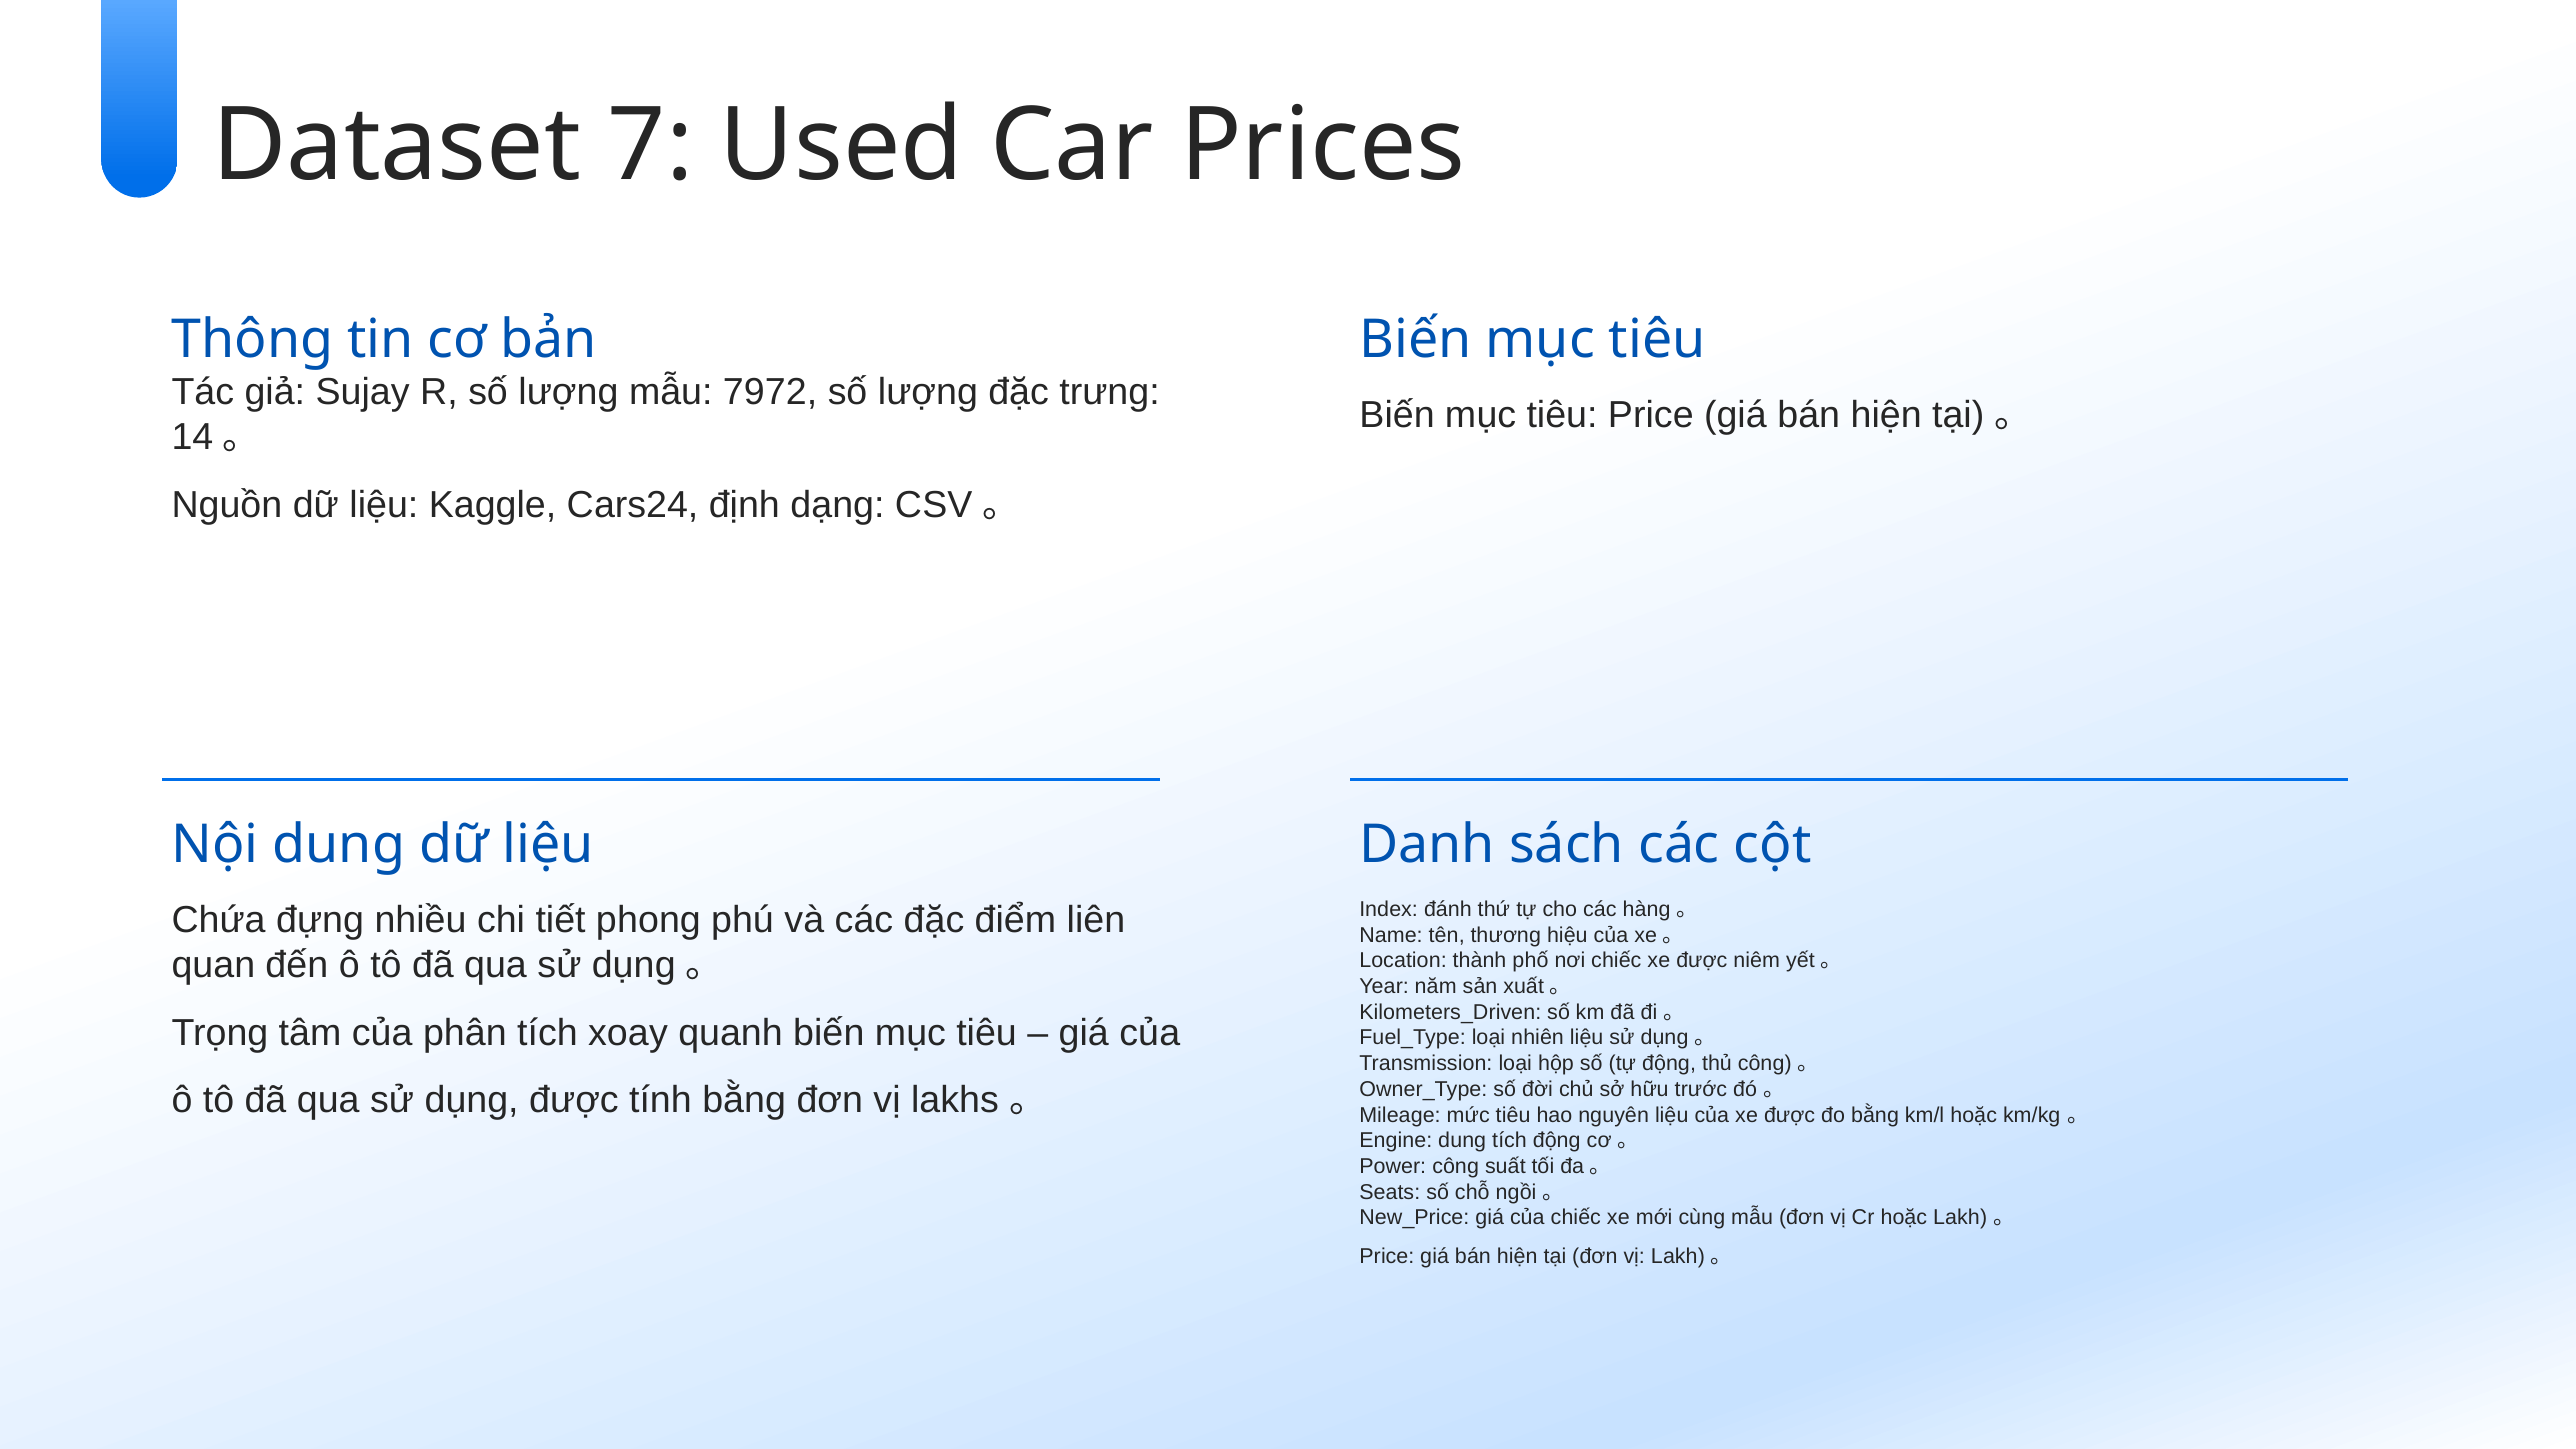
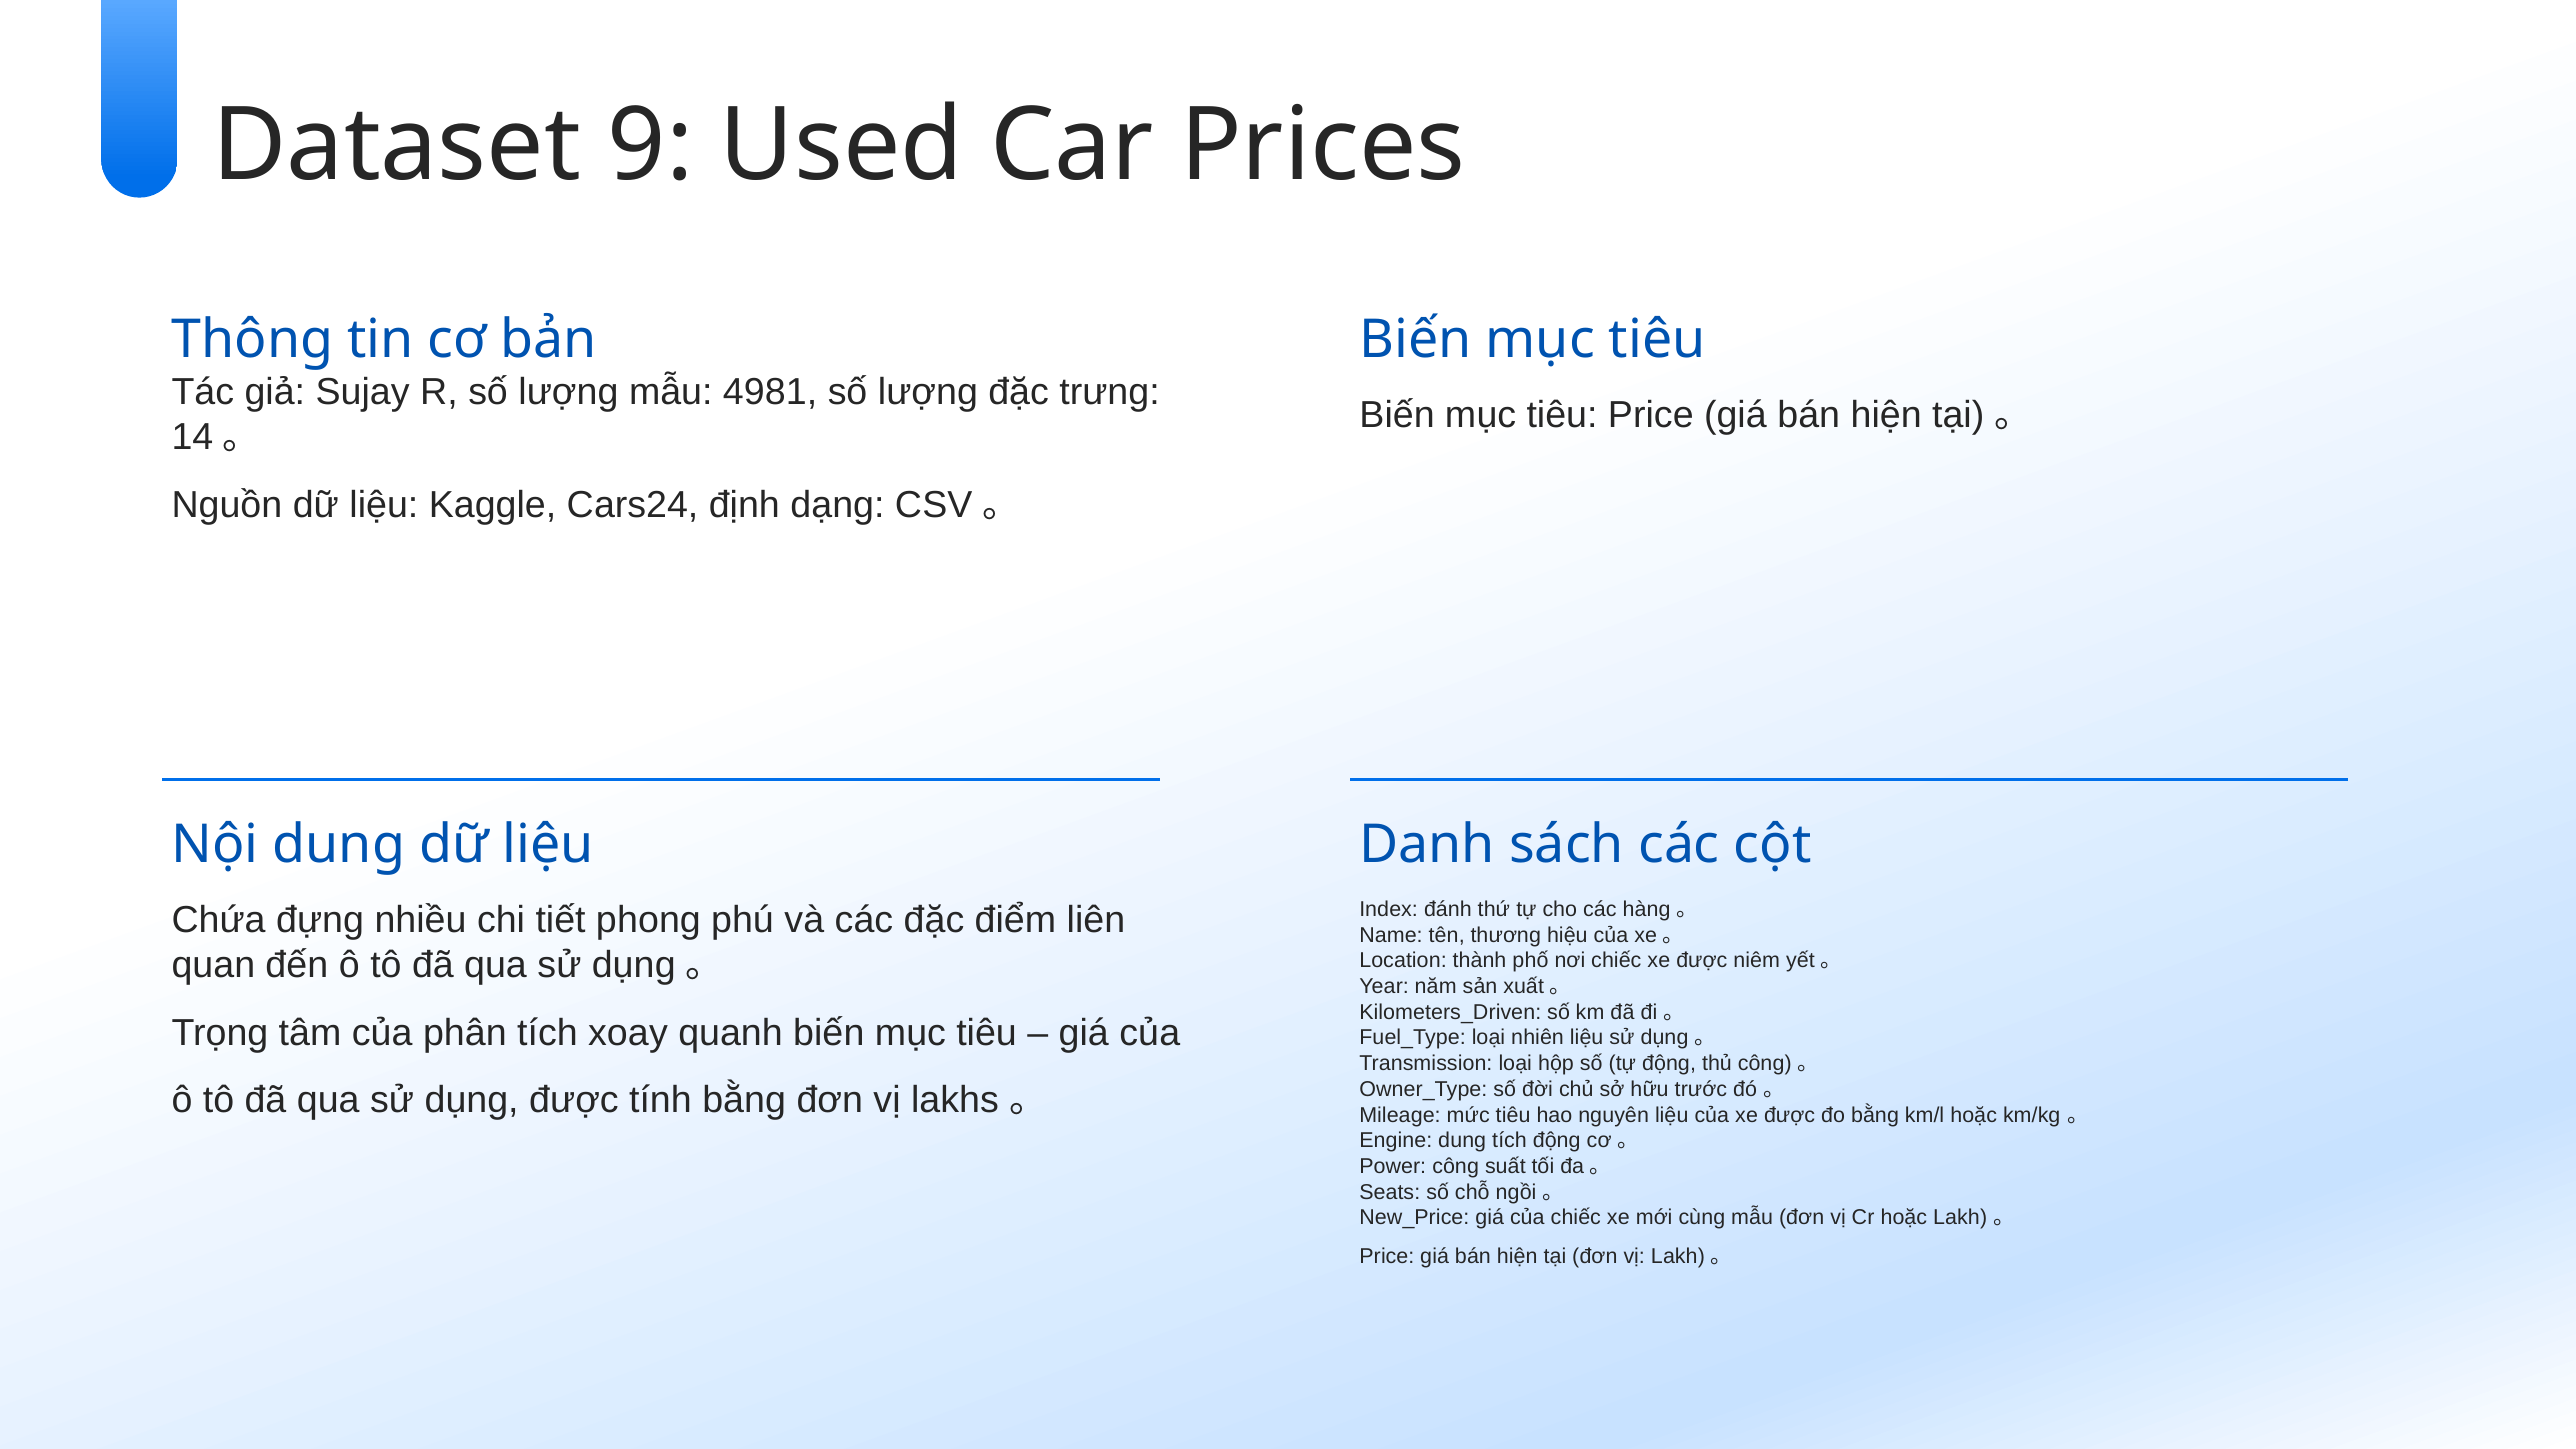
7: 7 -> 9 (651, 146)
7972: 7972 -> 4981 (770, 392)
